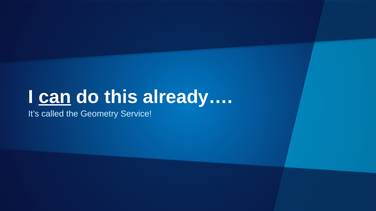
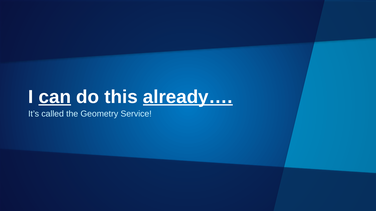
already… underline: none -> present (188, 97)
